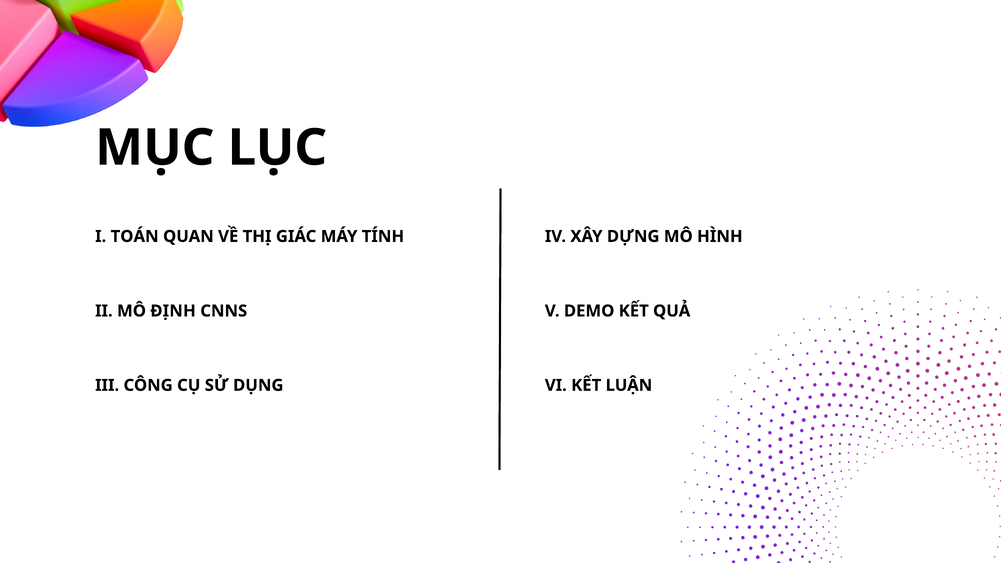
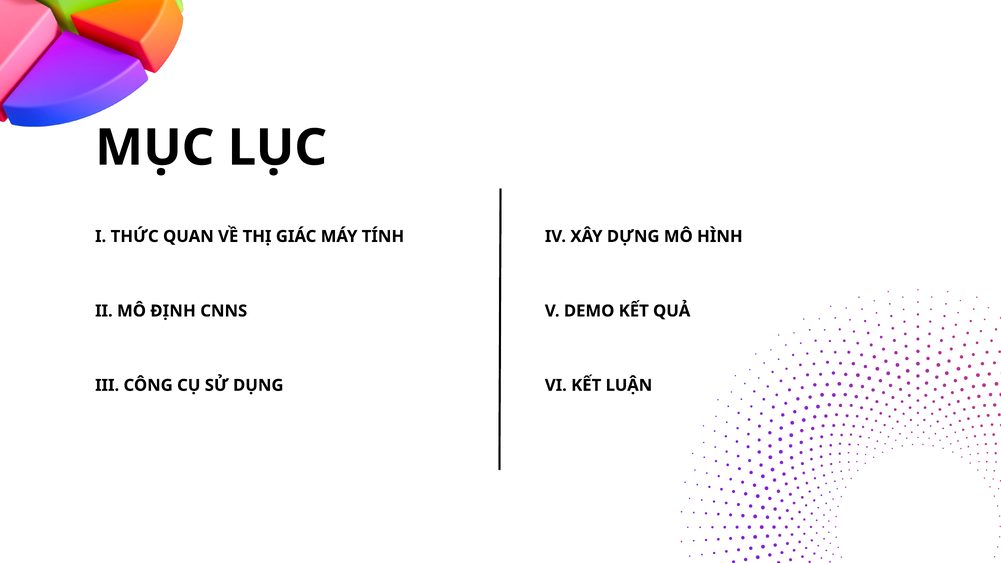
TOÁN: TOÁN -> THỨC (135, 236)
